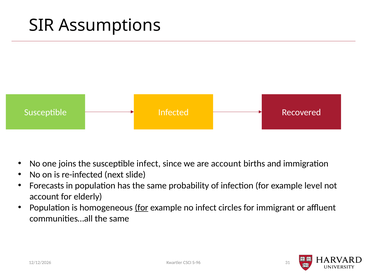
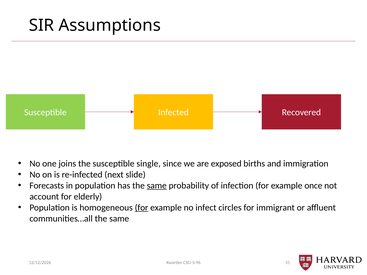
susceptible infect: infect -> single (149, 164)
are account: account -> exposed (226, 164)
same underline: none -> present (157, 186)
level: level -> once (313, 186)
